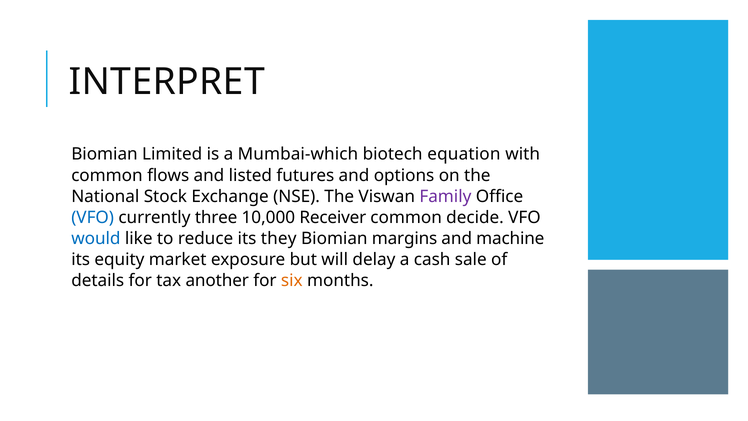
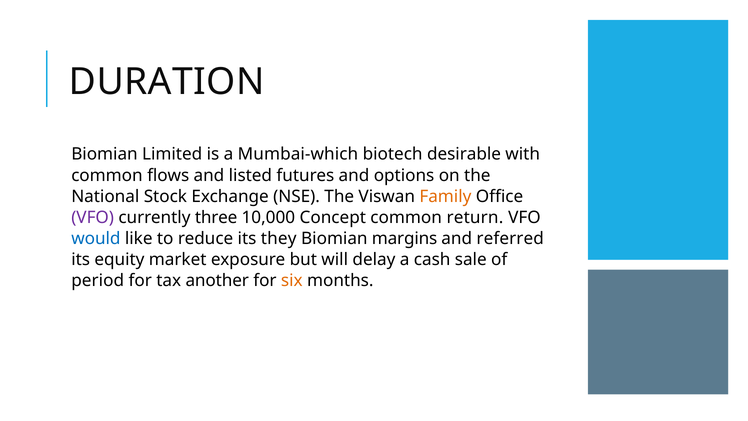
INTERPRET: INTERPRET -> DURATION (167, 82)
equation: equation -> desirable (464, 154)
Family colour: purple -> orange (445, 196)
VFO colour: blue -> purple (93, 217)
Receiver: Receiver -> Concept (333, 217)
decide: decide -> return (475, 217)
machine: machine -> referred (510, 238)
details: details -> period (98, 281)
